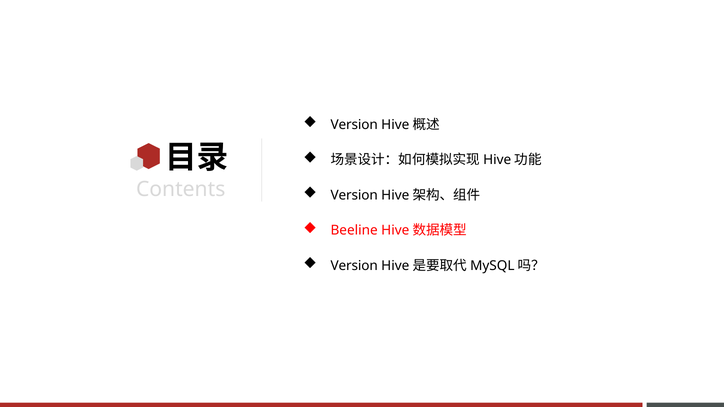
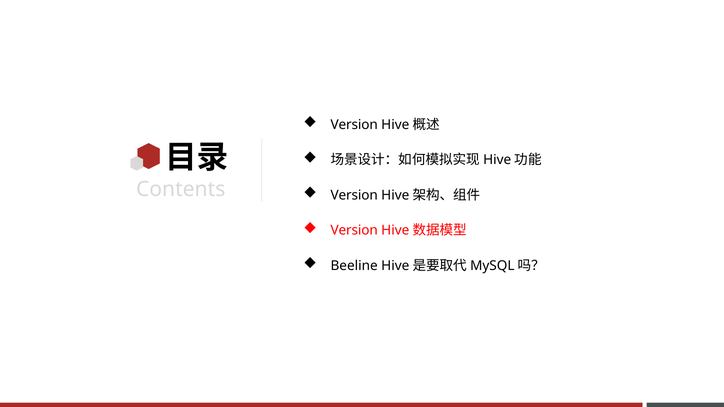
Beeline: Beeline -> Version (354, 231)
Version: Version -> Beeline (354, 266)
